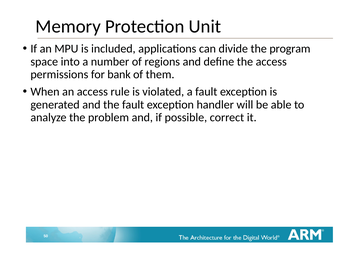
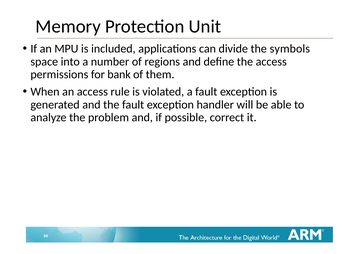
program: program -> symbols (290, 49)
